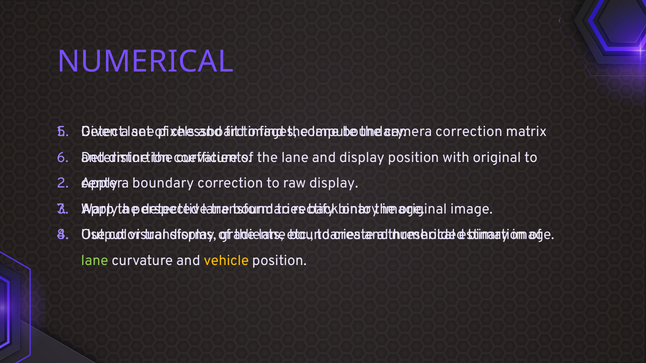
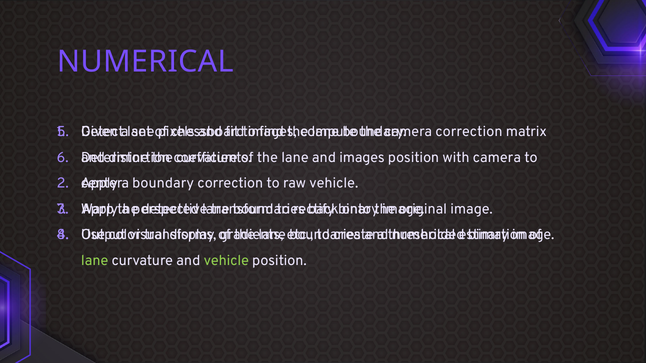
and display: display -> images (362, 158)
with original: original -> camera (497, 158)
raw display: display -> vehicle (334, 183)
vehicle colour: yellow -> light green (226, 261)
